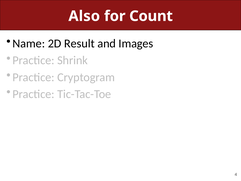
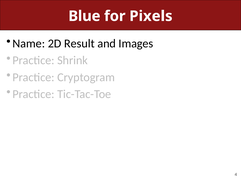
Also: Also -> Blue (84, 16)
Count: Count -> Pixels (151, 16)
